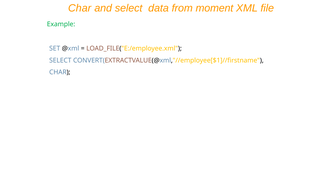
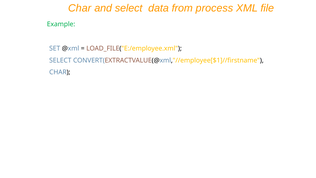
moment: moment -> process (214, 8)
